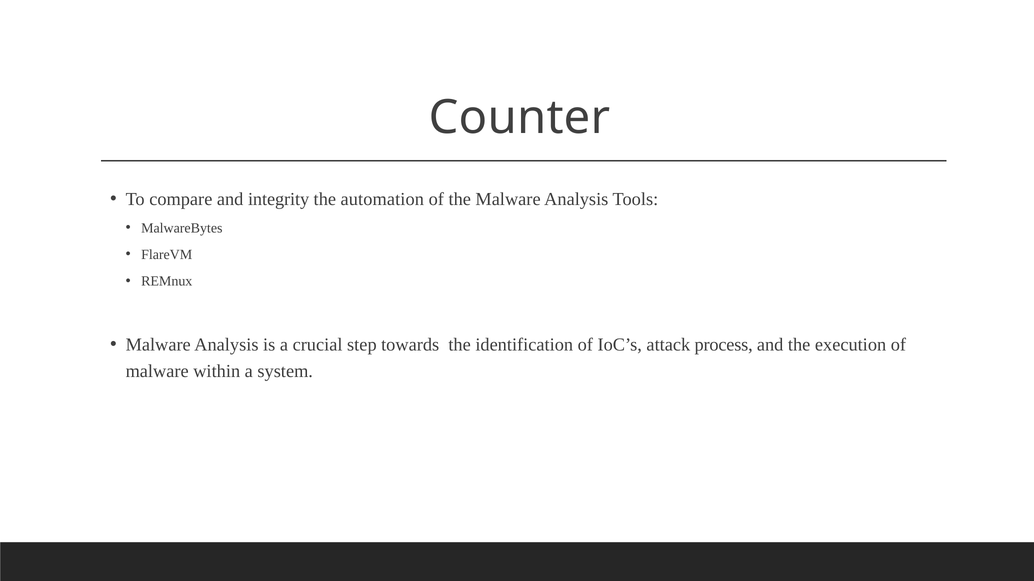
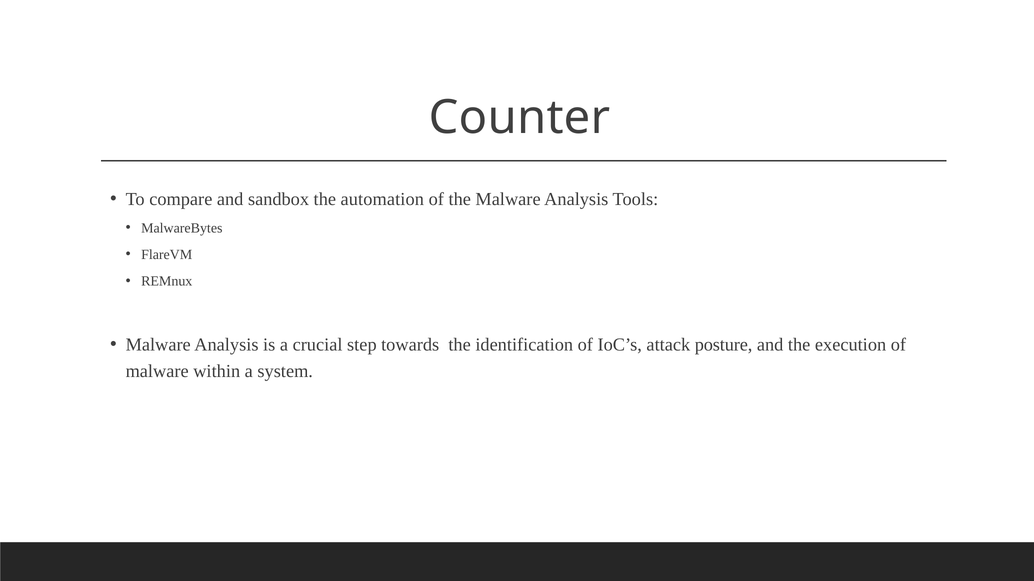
integrity: integrity -> sandbox (279, 199)
process: process -> posture (724, 345)
